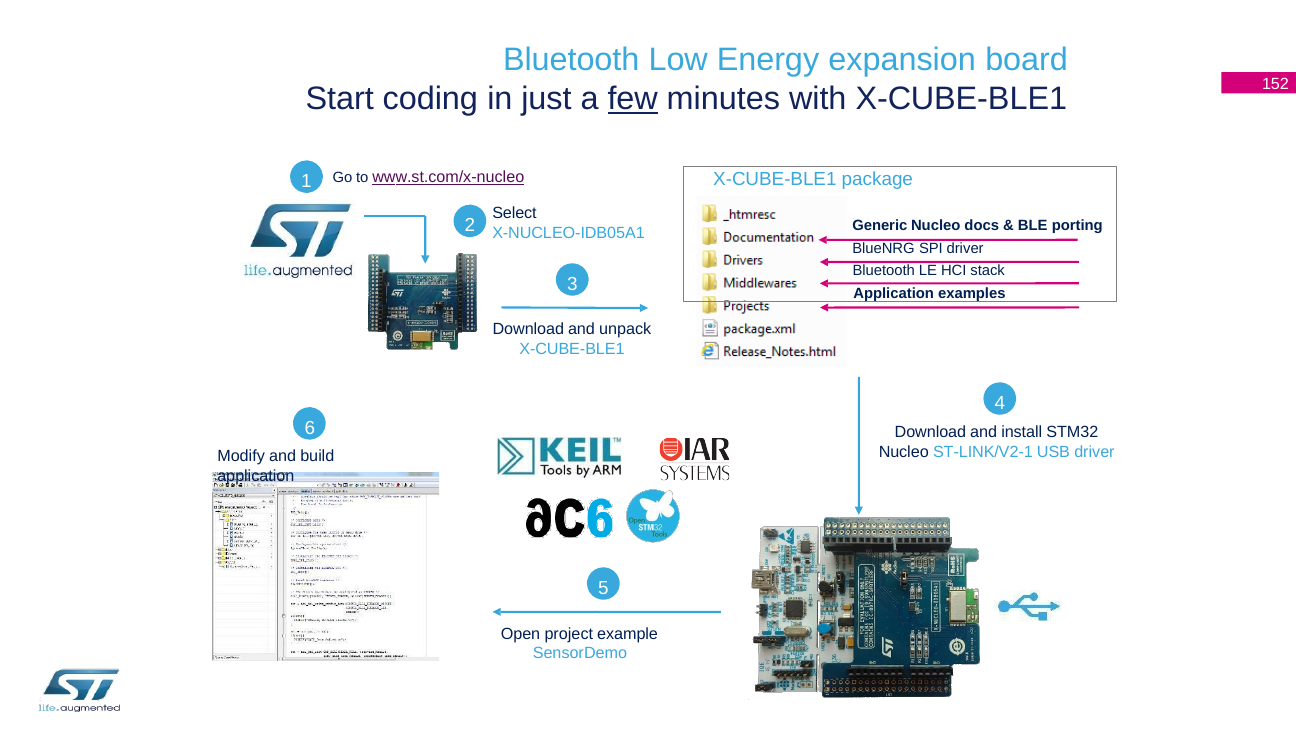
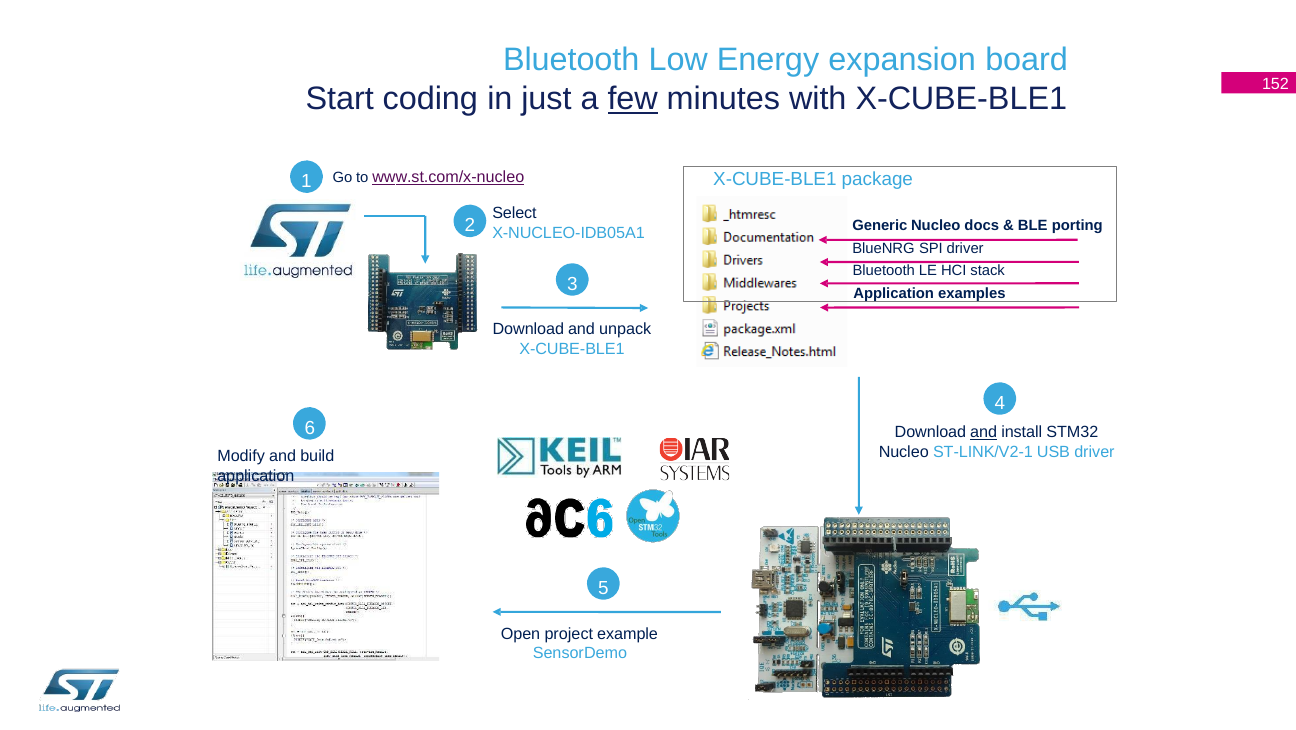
and underline: none -> present (984, 432)
